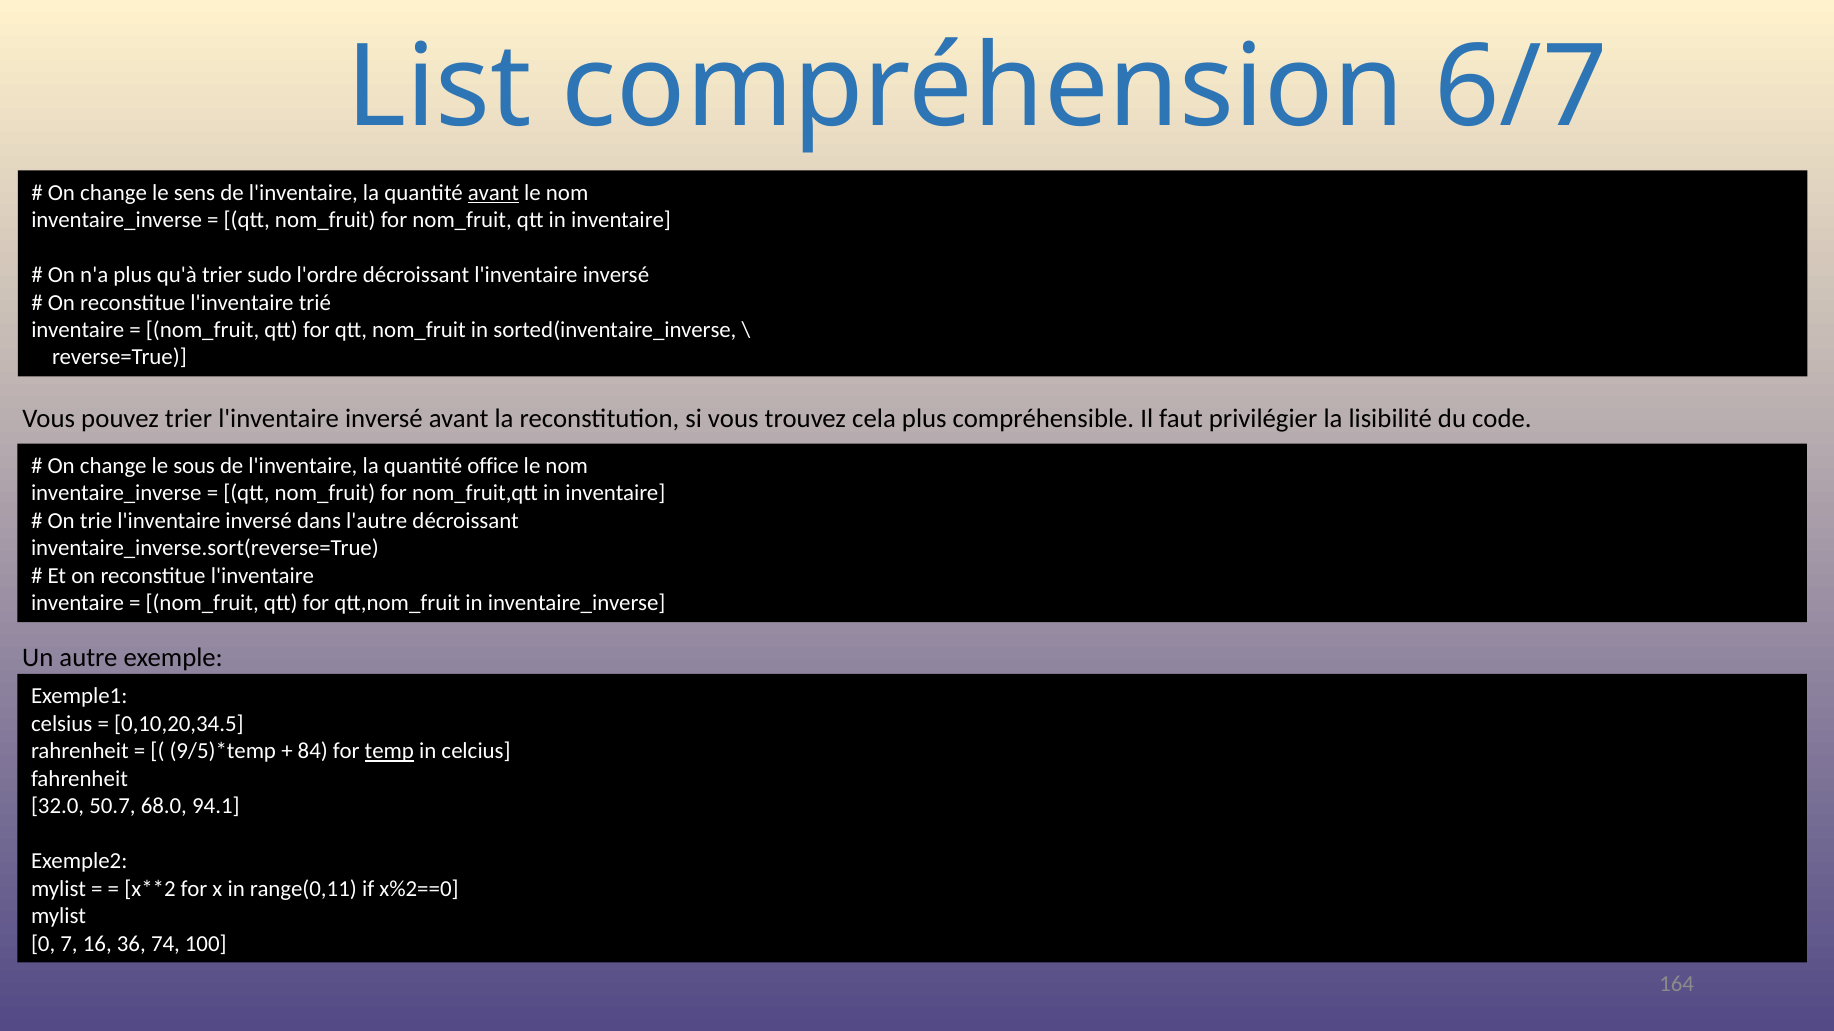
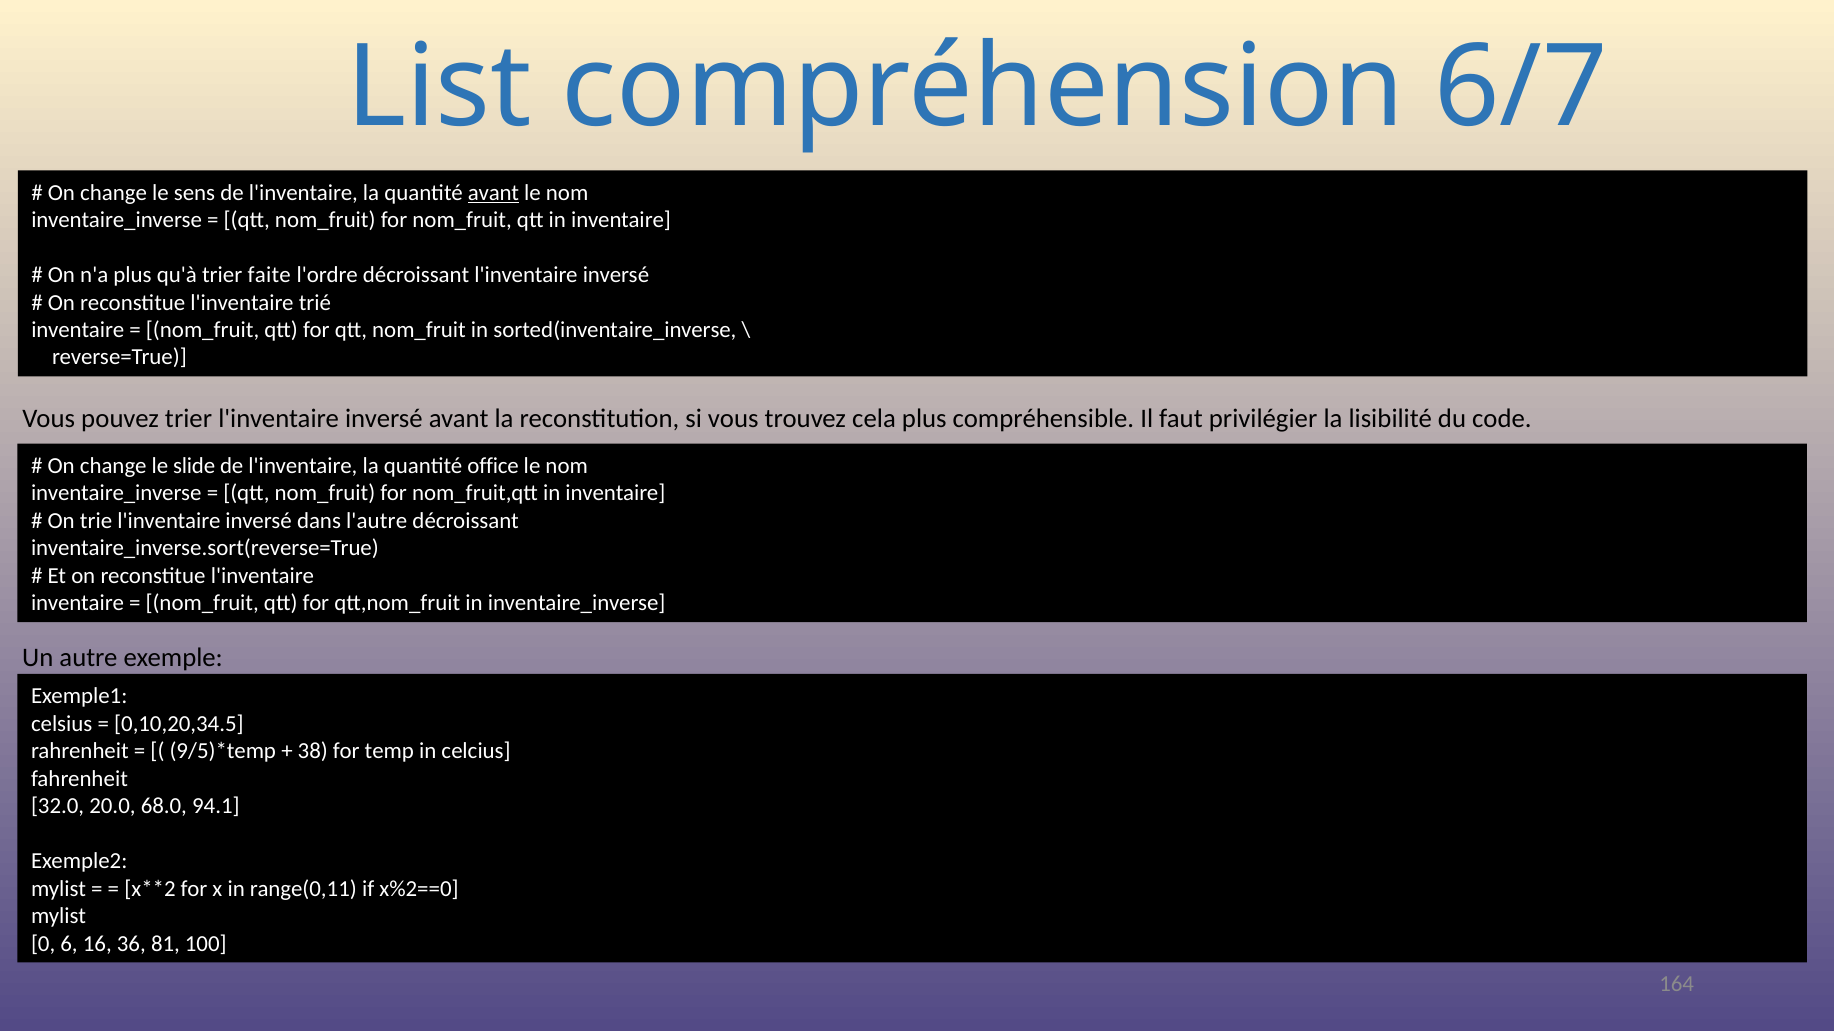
sudo: sudo -> faite (269, 275)
sous: sous -> slide (194, 466)
84: 84 -> 38 (313, 751)
temp underline: present -> none (389, 751)
50.7: 50.7 -> 20.0 (112, 806)
7: 7 -> 6 (69, 944)
74: 74 -> 81 (165, 944)
